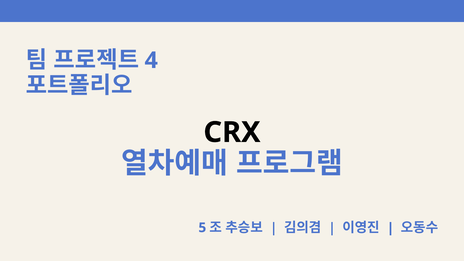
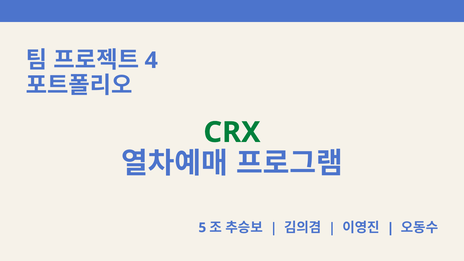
CRX colour: black -> green (232, 132)
